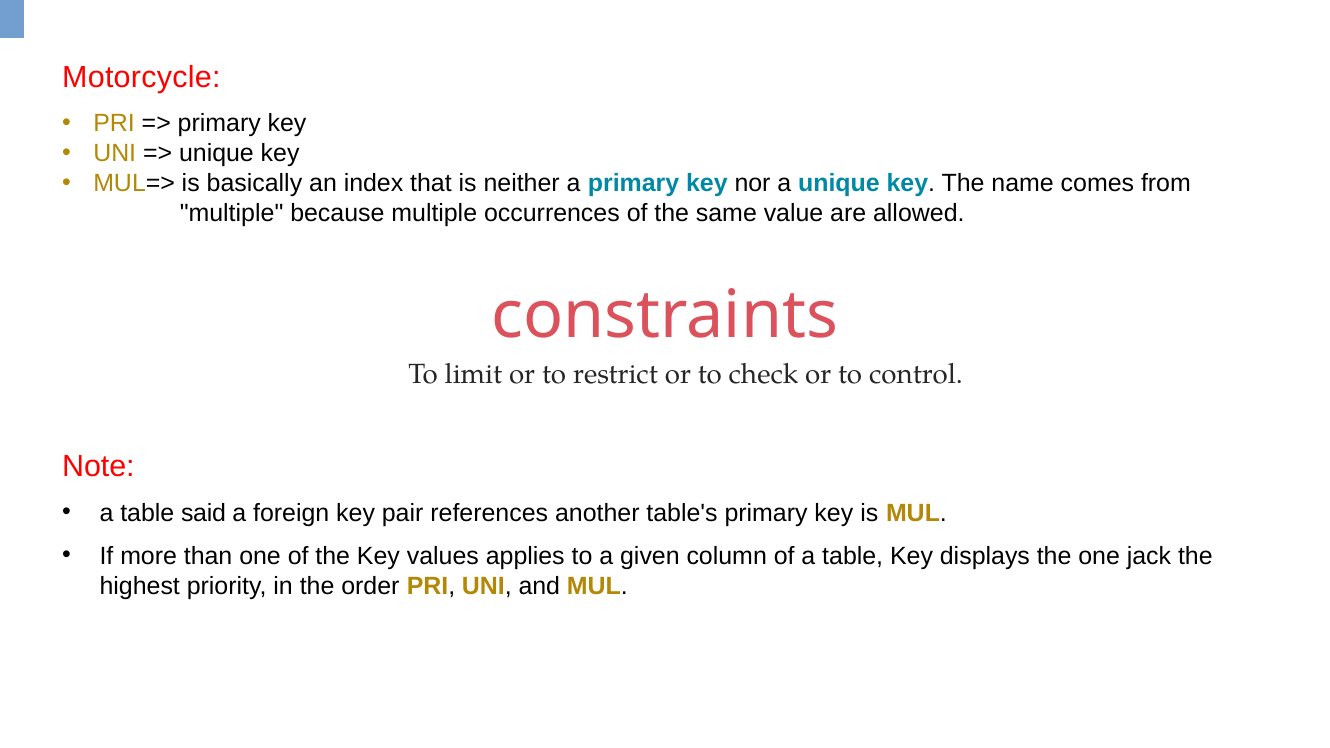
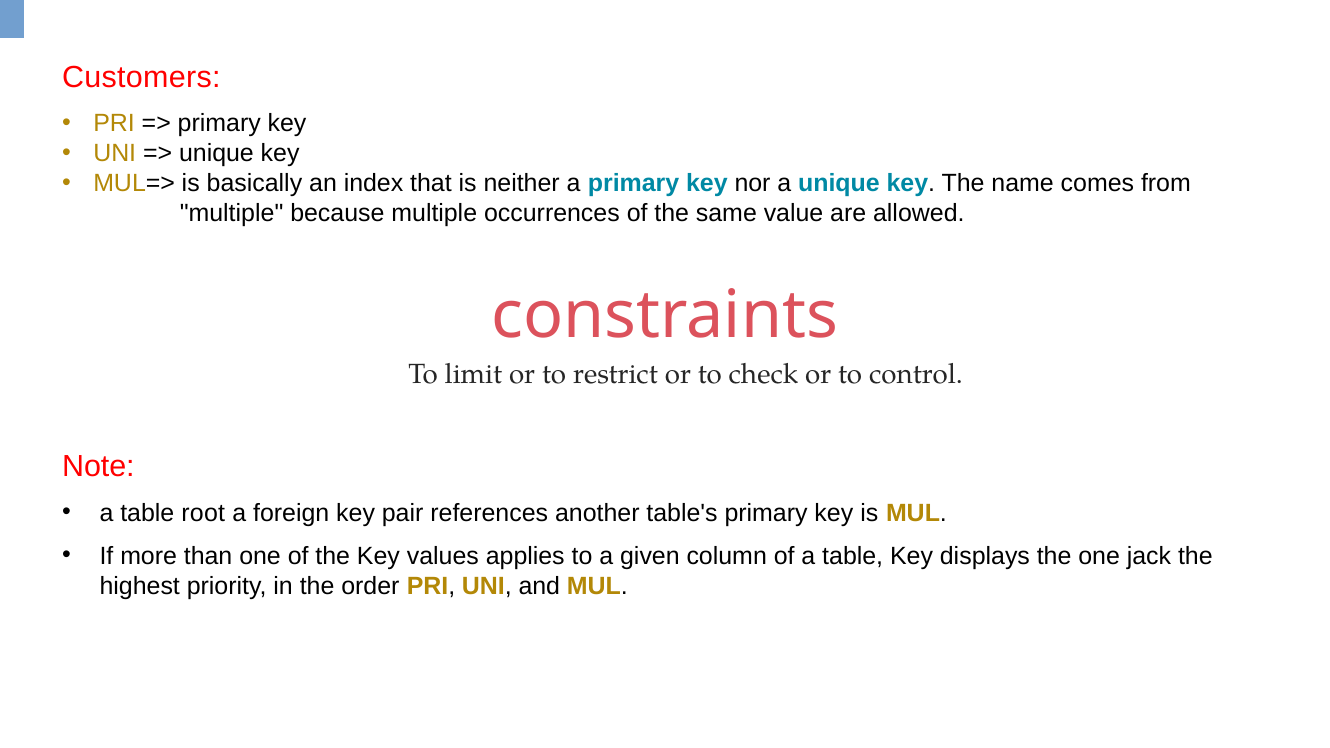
Motorcycle: Motorcycle -> Customers (141, 77)
said: said -> root (203, 513)
